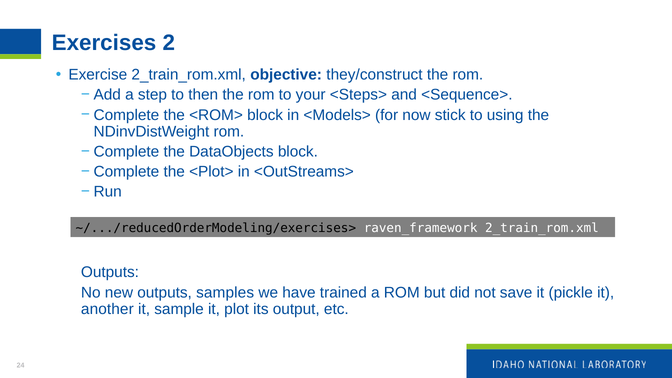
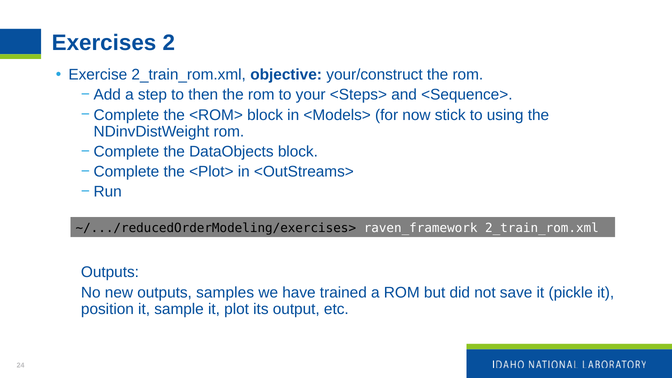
they/construct: they/construct -> your/construct (375, 75)
another: another -> position (107, 309)
